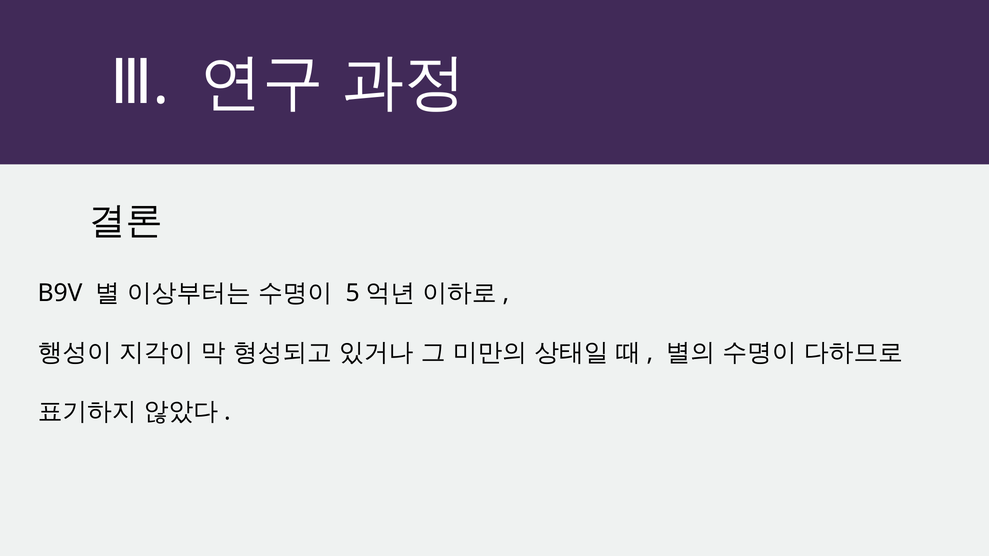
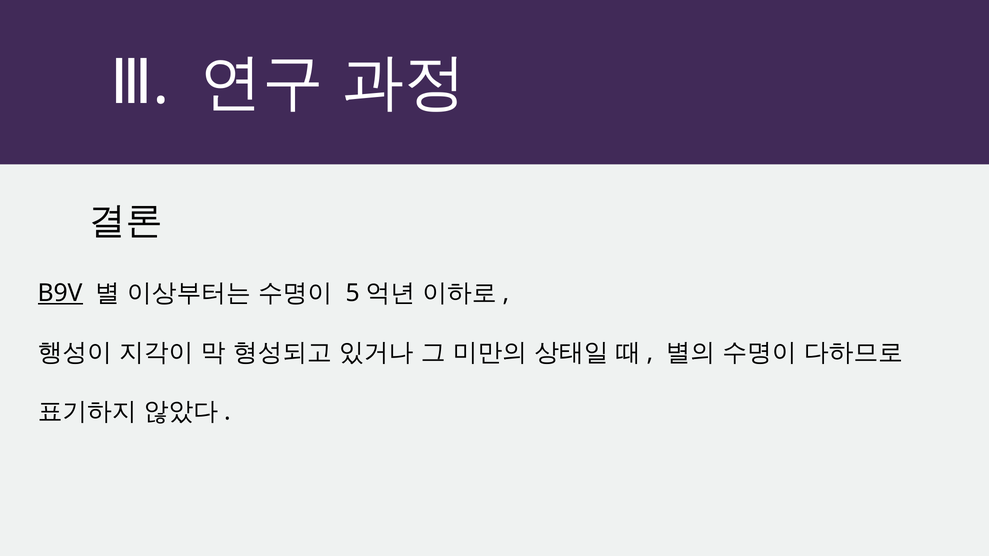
B9V underline: none -> present (60, 293)
